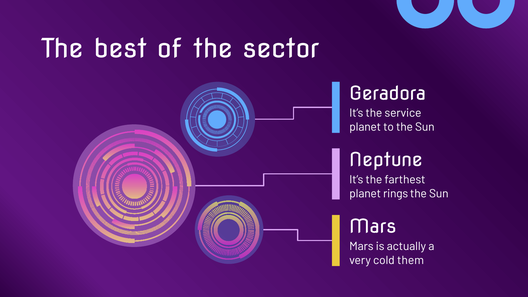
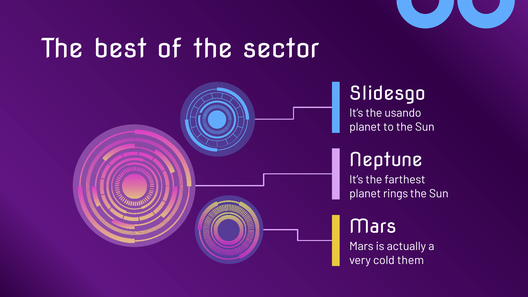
Geradora: Geradora -> Slidesgo (388, 93)
service: service -> usando (403, 113)
